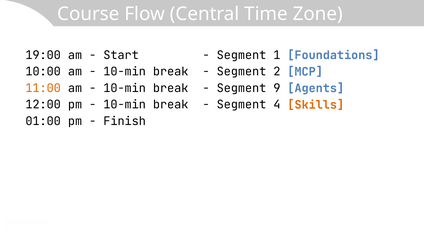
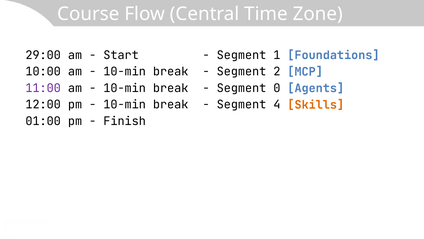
19:00: 19:00 -> 29:00 (43, 55)
11:00 colour: orange -> purple (43, 88)
9: 9 -> 0 (277, 88)
